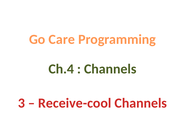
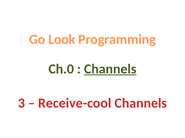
Care: Care -> Look (62, 40)
Ch.4: Ch.4 -> Ch.0 (61, 69)
Channels underline: none -> present (110, 69)
